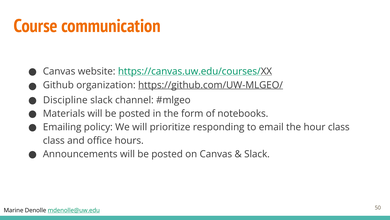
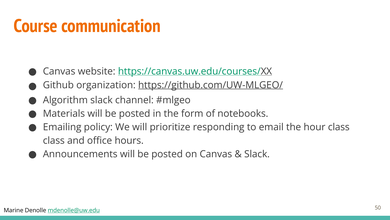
Discipline: Discipline -> Algorithm (65, 100)
